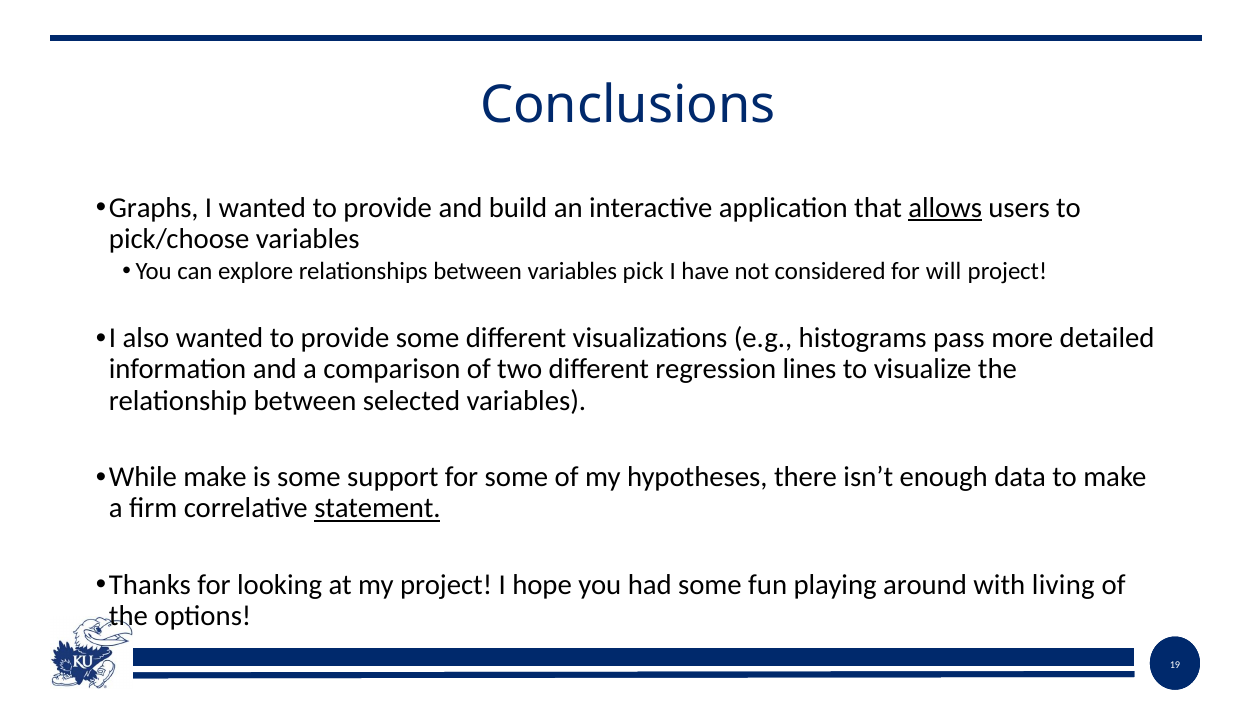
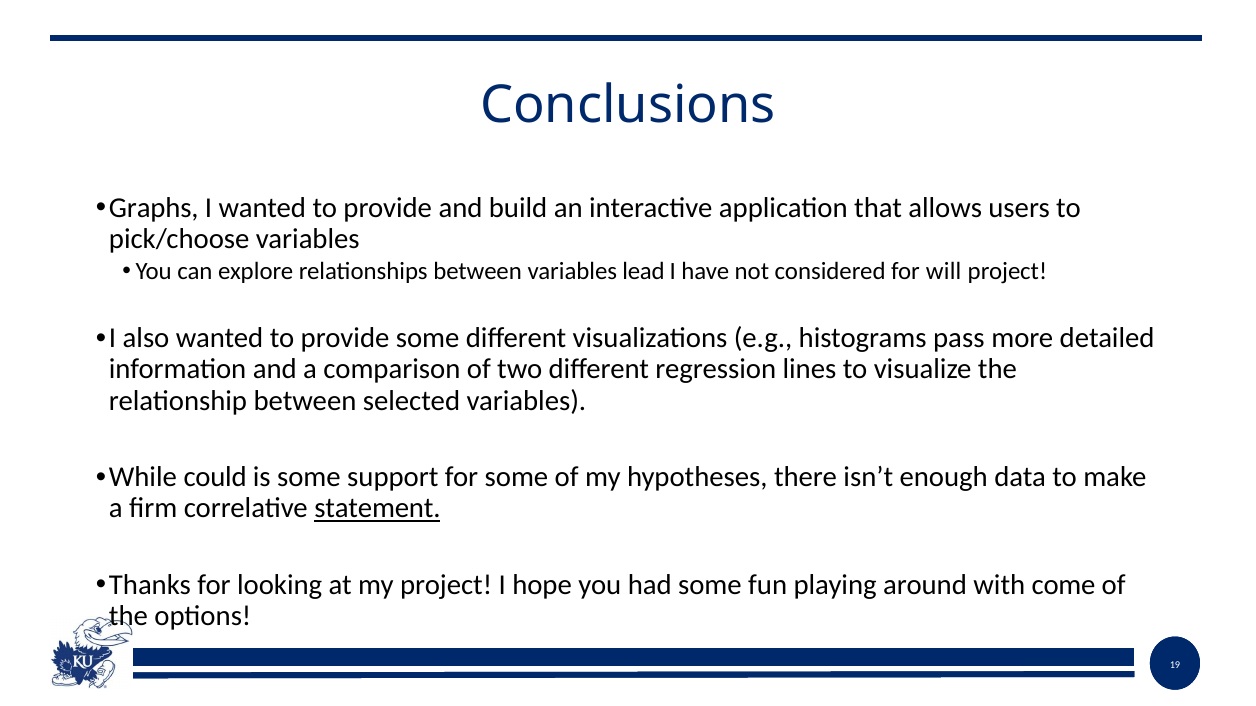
allows underline: present -> none (945, 208)
pick: pick -> lead (643, 272)
While make: make -> could (215, 478)
living: living -> come (1064, 586)
